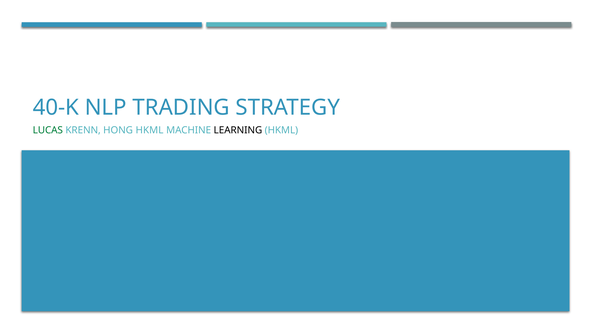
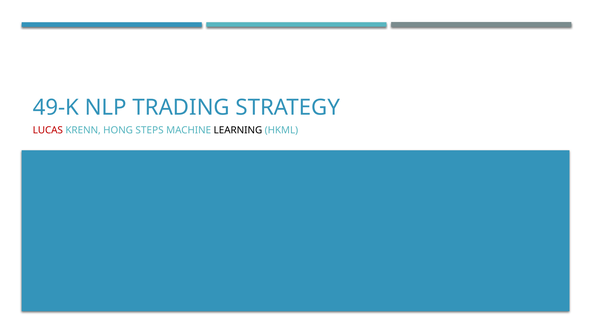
40-K: 40-K -> 49-K (56, 107)
LUCAS colour: green -> red (48, 130)
HONG HKML: HKML -> STEPS (150, 130)
